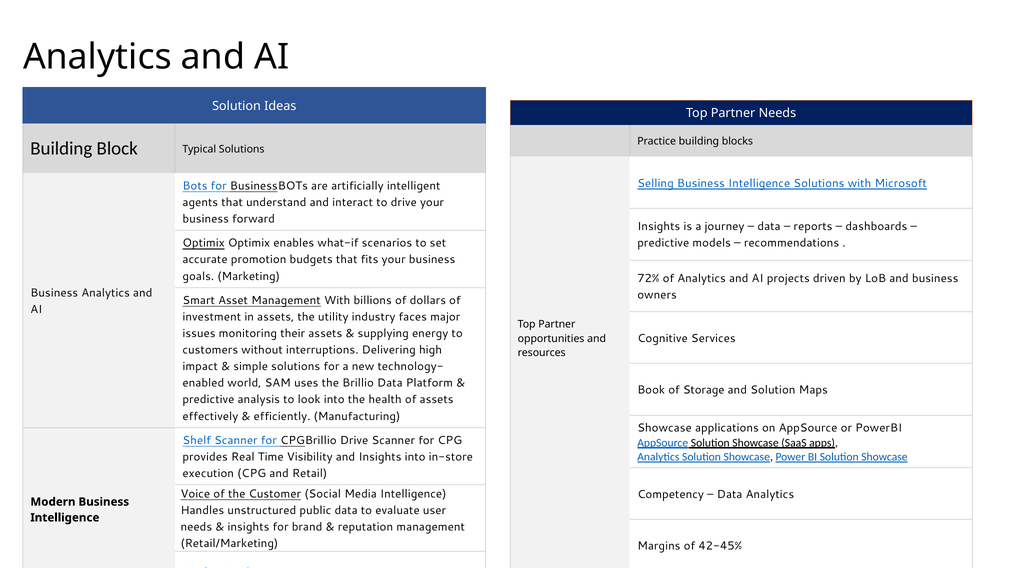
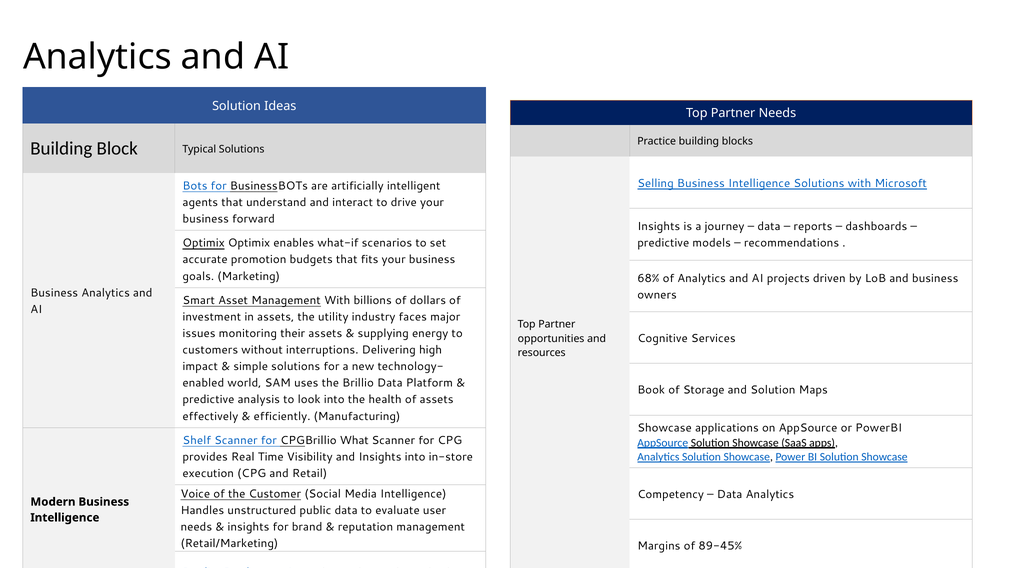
72%: 72% -> 68% (648, 278)
CPGBrillio Drive: Drive -> What (354, 440)
42-45%: 42-45% -> 89-45% (720, 546)
